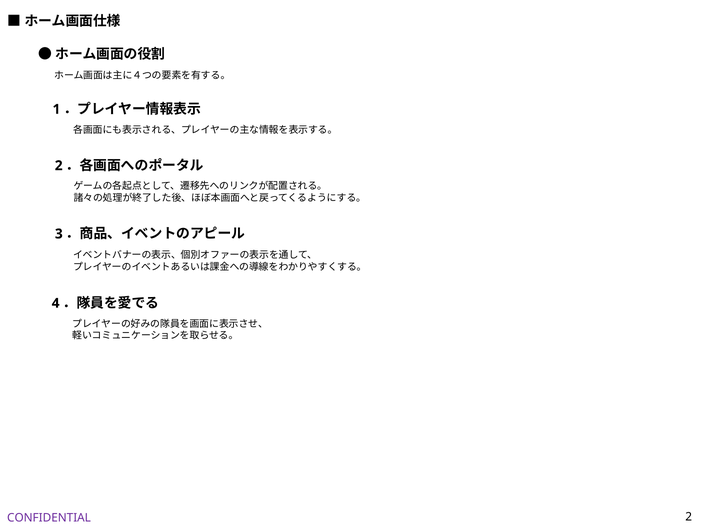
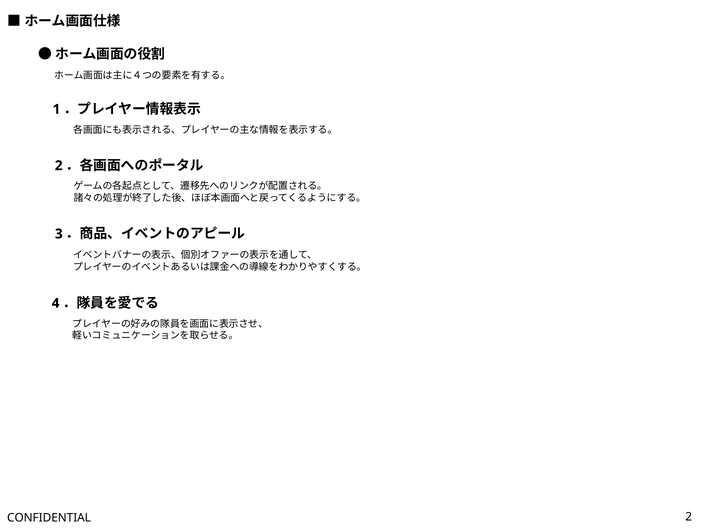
CONFIDENTIAL colour: purple -> black (49, 518)
